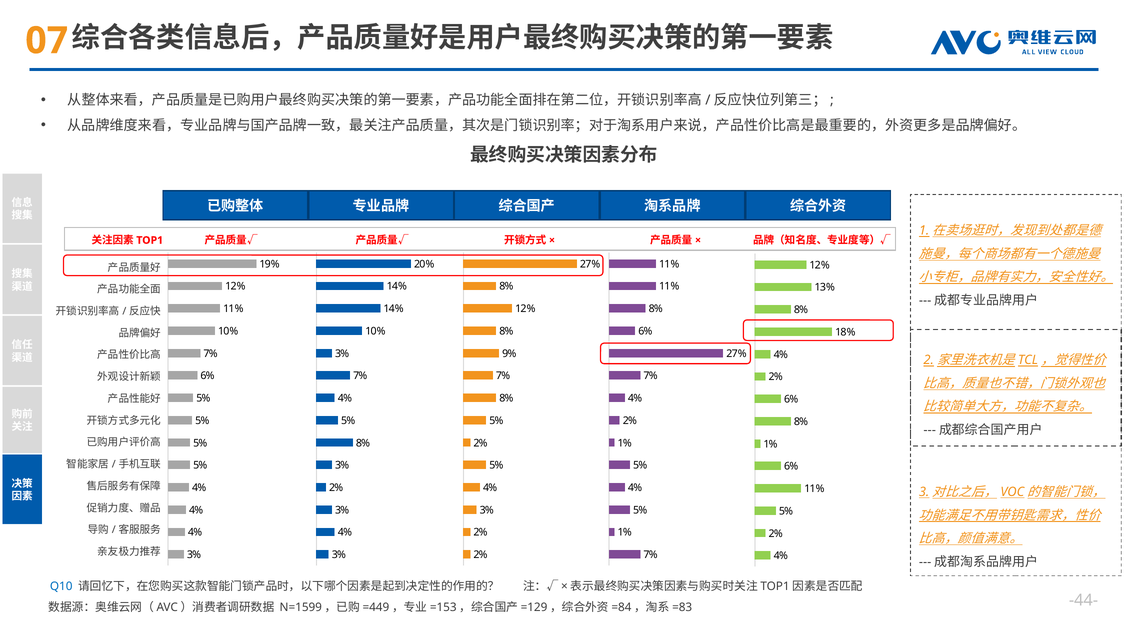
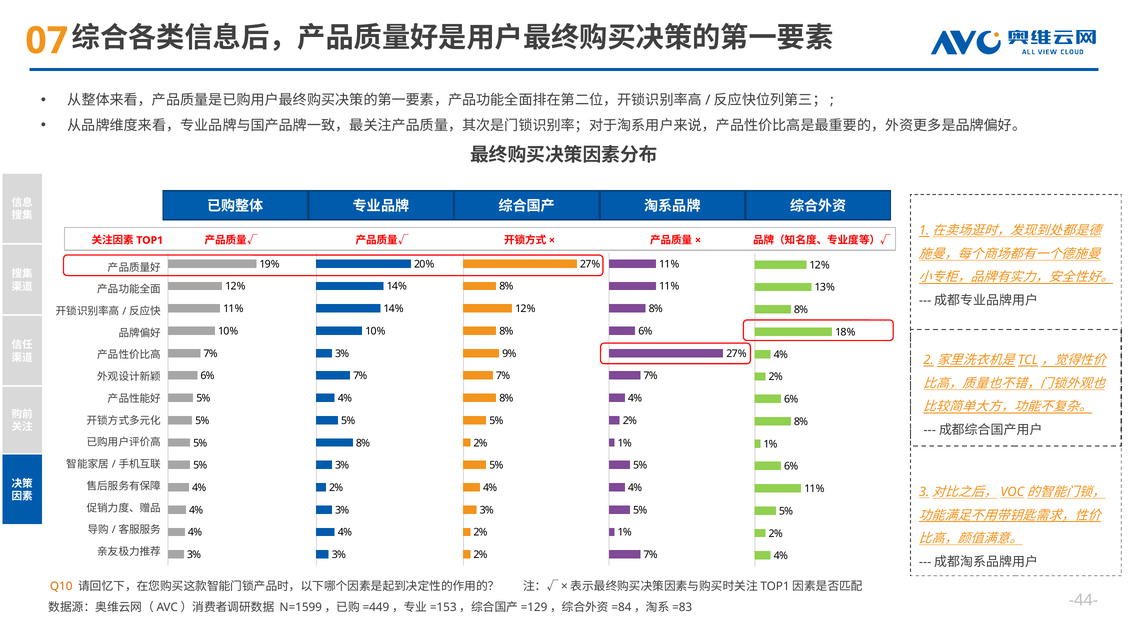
Q10 colour: blue -> orange (61, 587)
